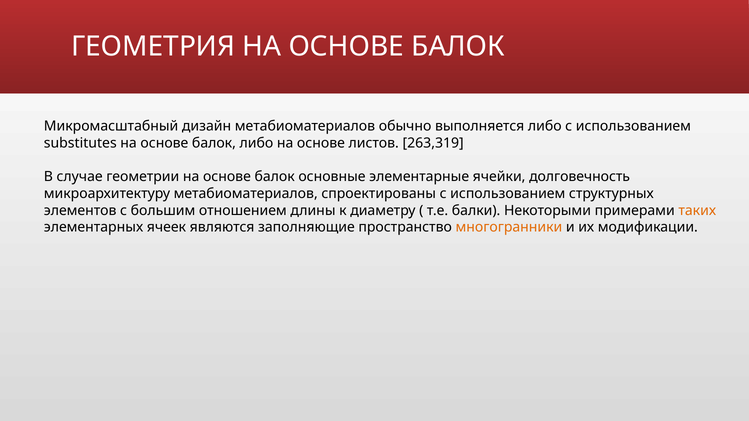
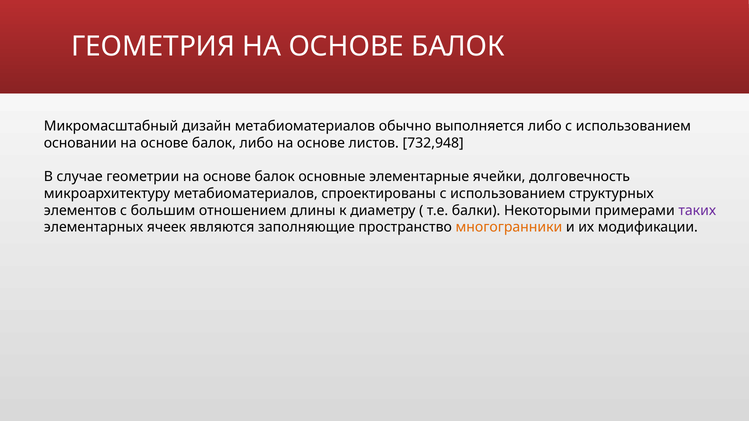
substitutes: substitutes -> основании (80, 143)
263,319: 263,319 -> 732,948 (433, 143)
таких colour: orange -> purple (697, 211)
